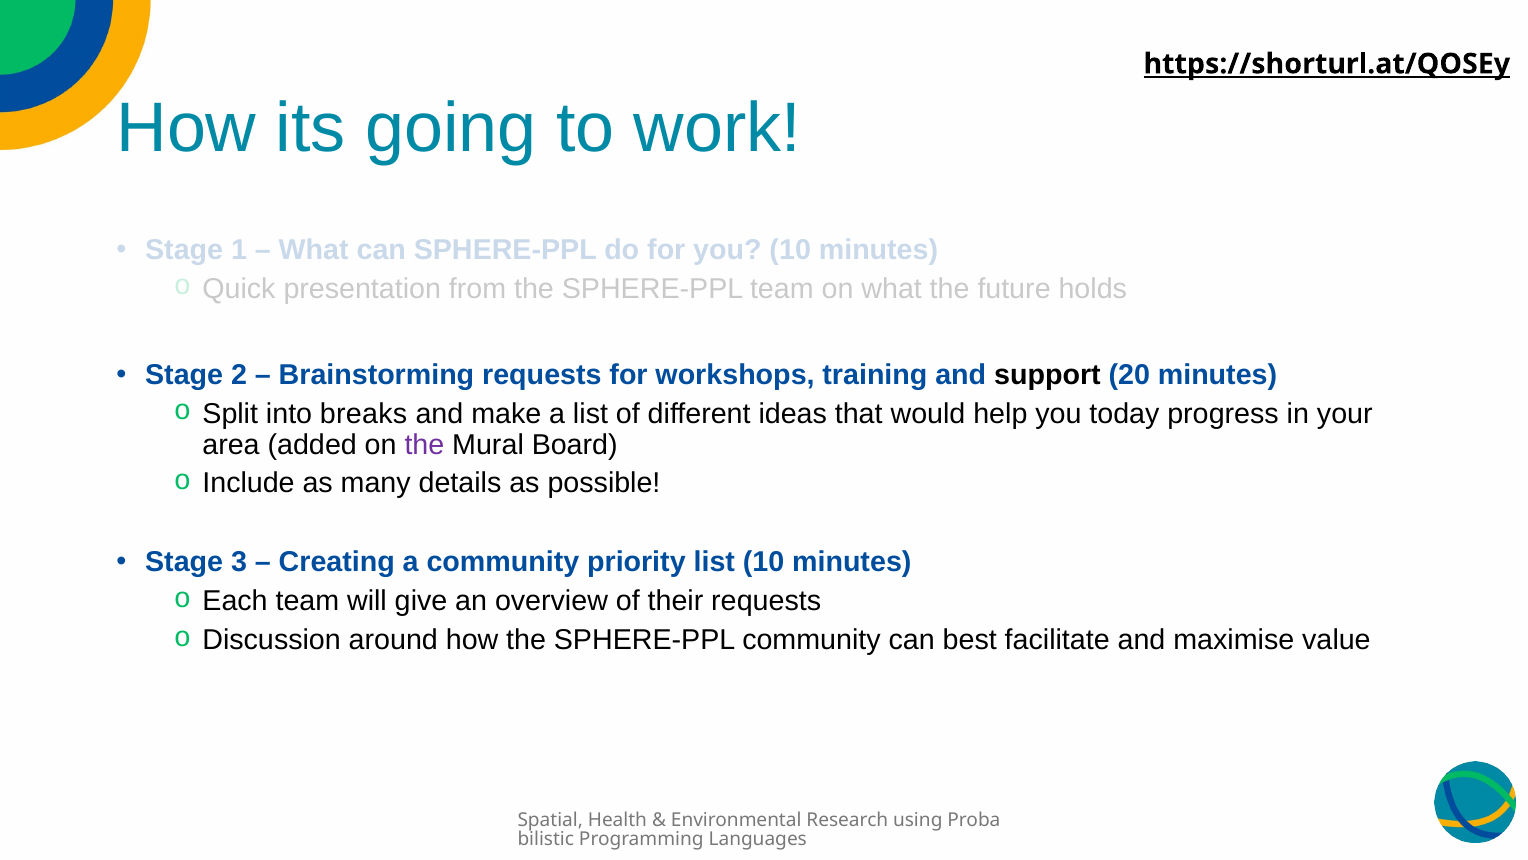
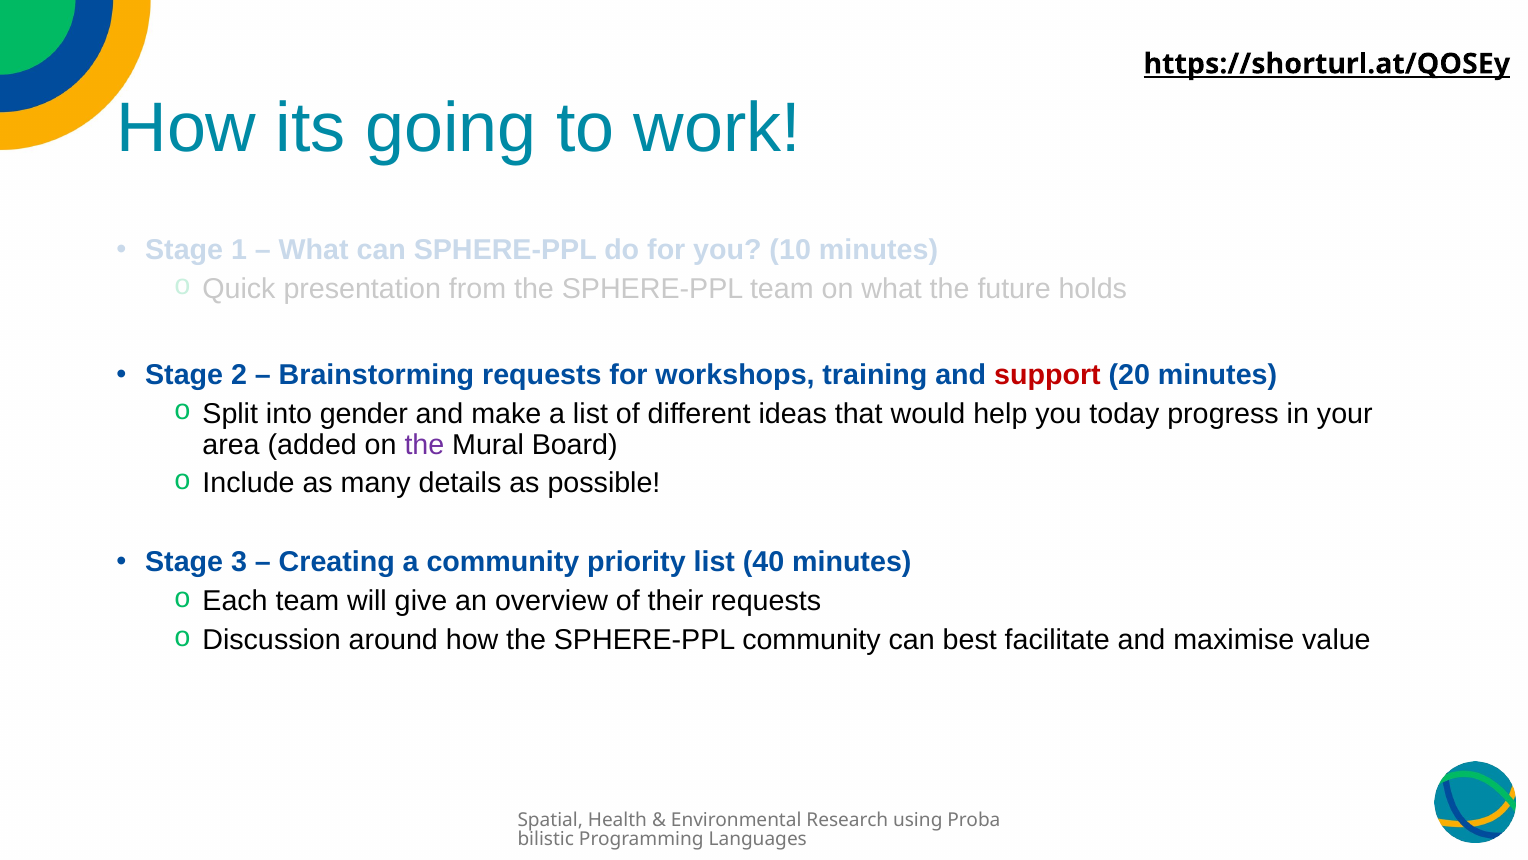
support colour: black -> red (1047, 374)
breaks: breaks -> gender (364, 413)
list 10: 10 -> 40 (764, 562)
